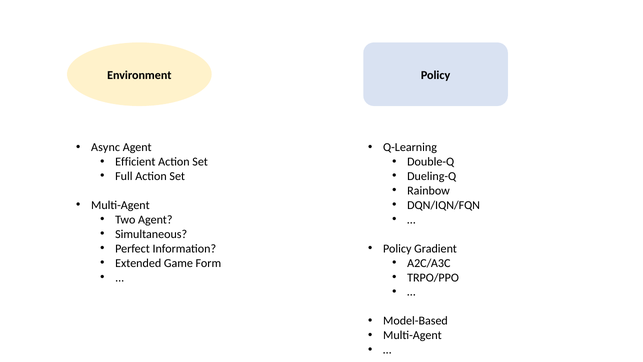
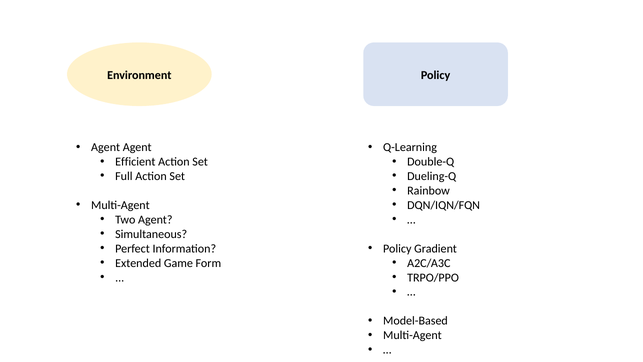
Async: Async -> Agent (106, 147)
